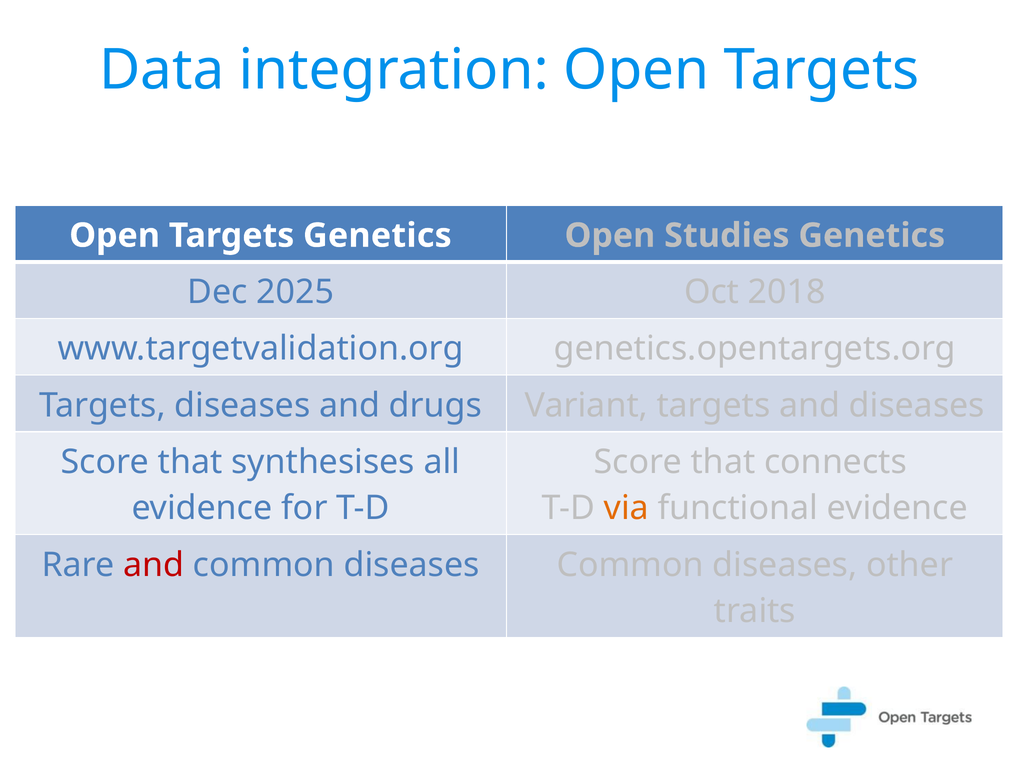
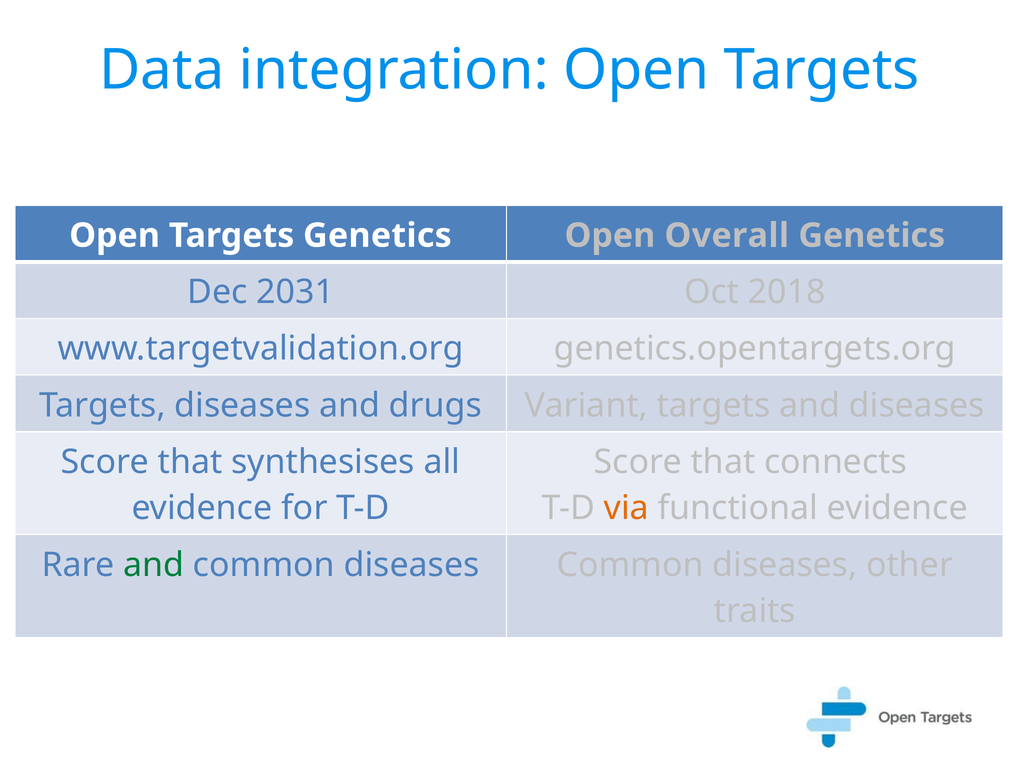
Studies: Studies -> Overall (727, 236)
2025: 2025 -> 2031 (295, 292)
and colour: red -> green (154, 565)
